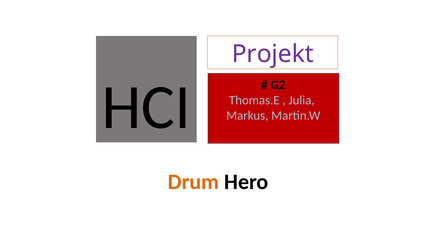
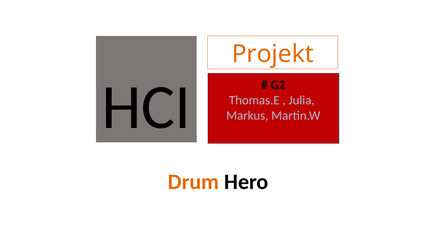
Projekt colour: purple -> orange (273, 54)
